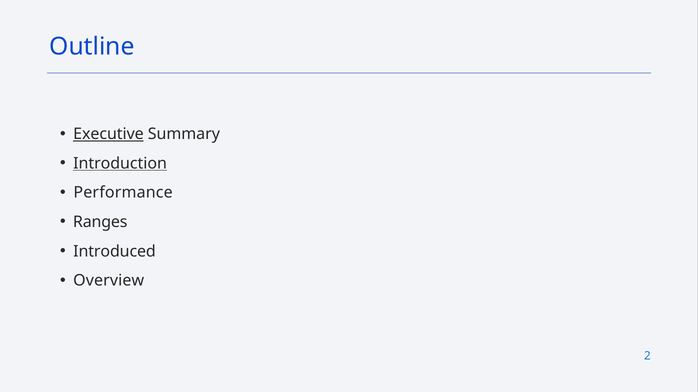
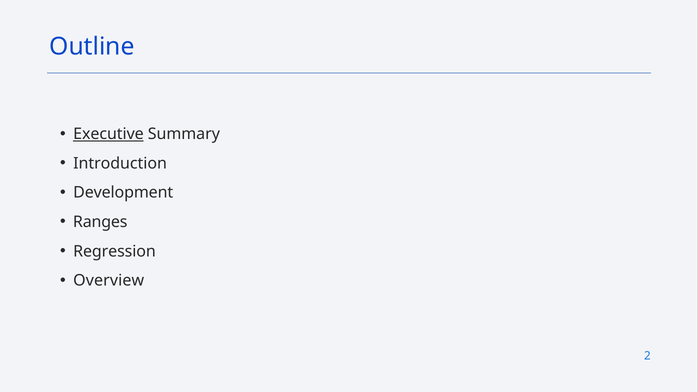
Introduction underline: present -> none (120, 164)
Performance: Performance -> Development (123, 193)
Introduced: Introduced -> Regression (115, 252)
